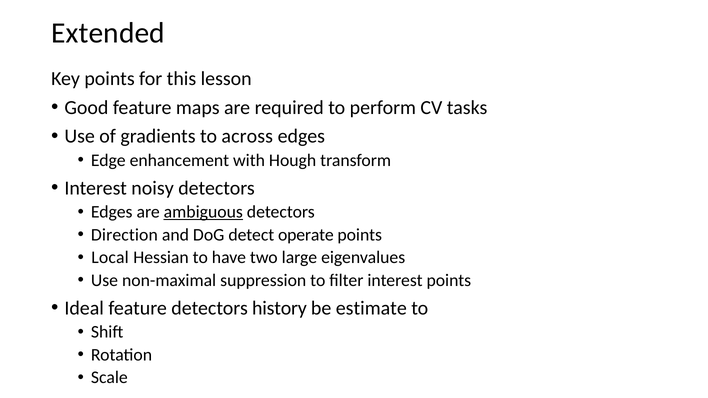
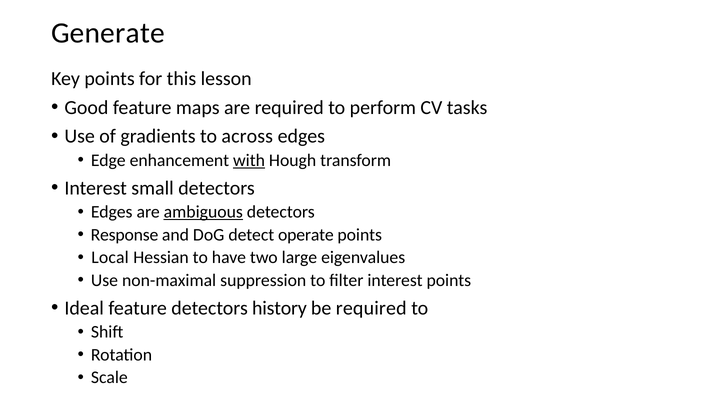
Extended: Extended -> Generate (108, 33)
with underline: none -> present (249, 160)
noisy: noisy -> small (153, 188)
Direction: Direction -> Response (125, 235)
be estimate: estimate -> required (371, 308)
